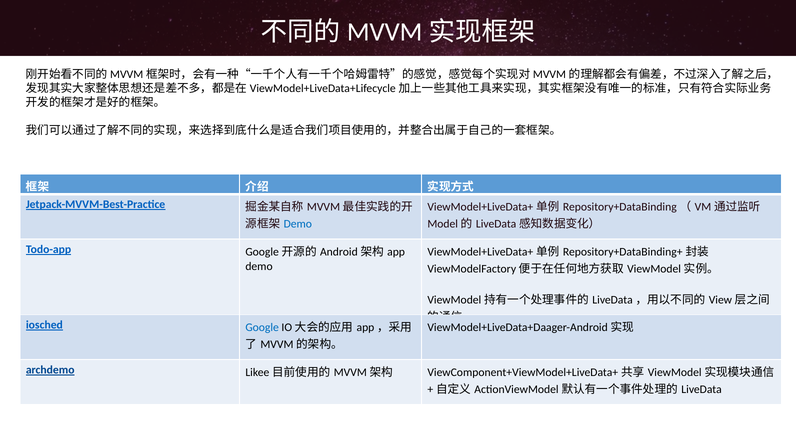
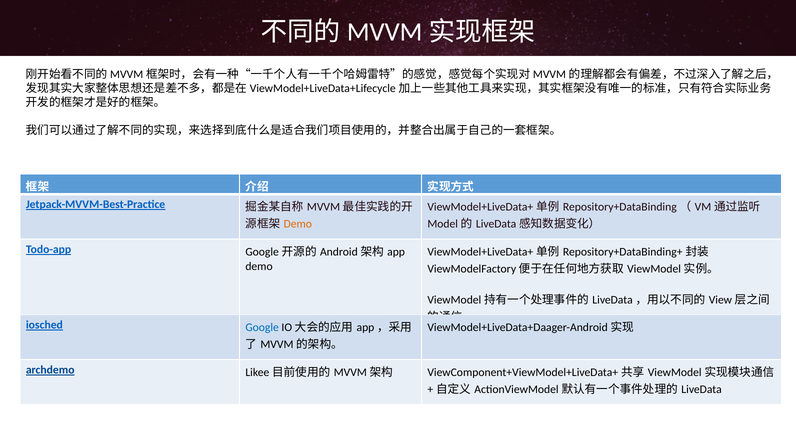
Demo colour: blue -> orange (298, 224)
